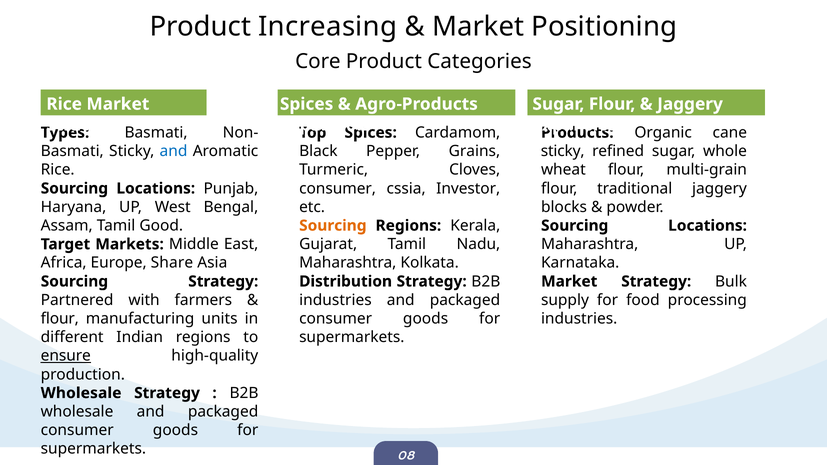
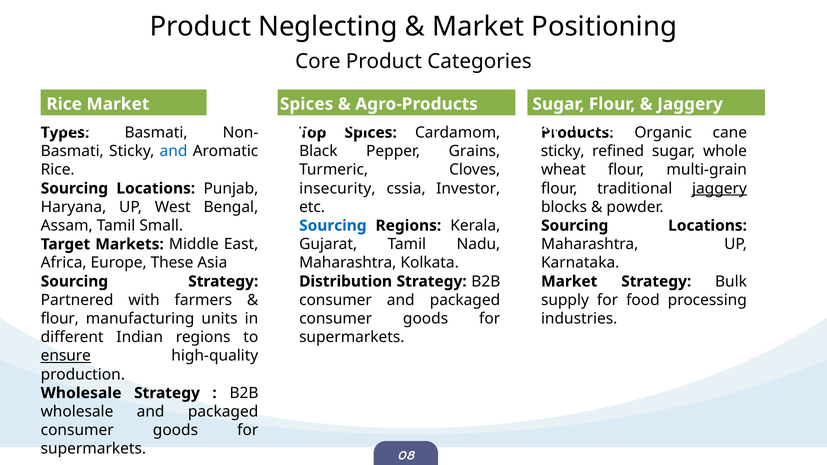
Increasing: Increasing -> Neglecting (328, 27)
consumer: consumer -> insecurity (337, 188)
jaggery underline: none -> present (719, 188)
Good: Good -> Small (161, 226)
Sourcing colour: orange -> blue (333, 226)
Share: Share -> These (172, 263)
industries: industries -> consumer (335, 300)
